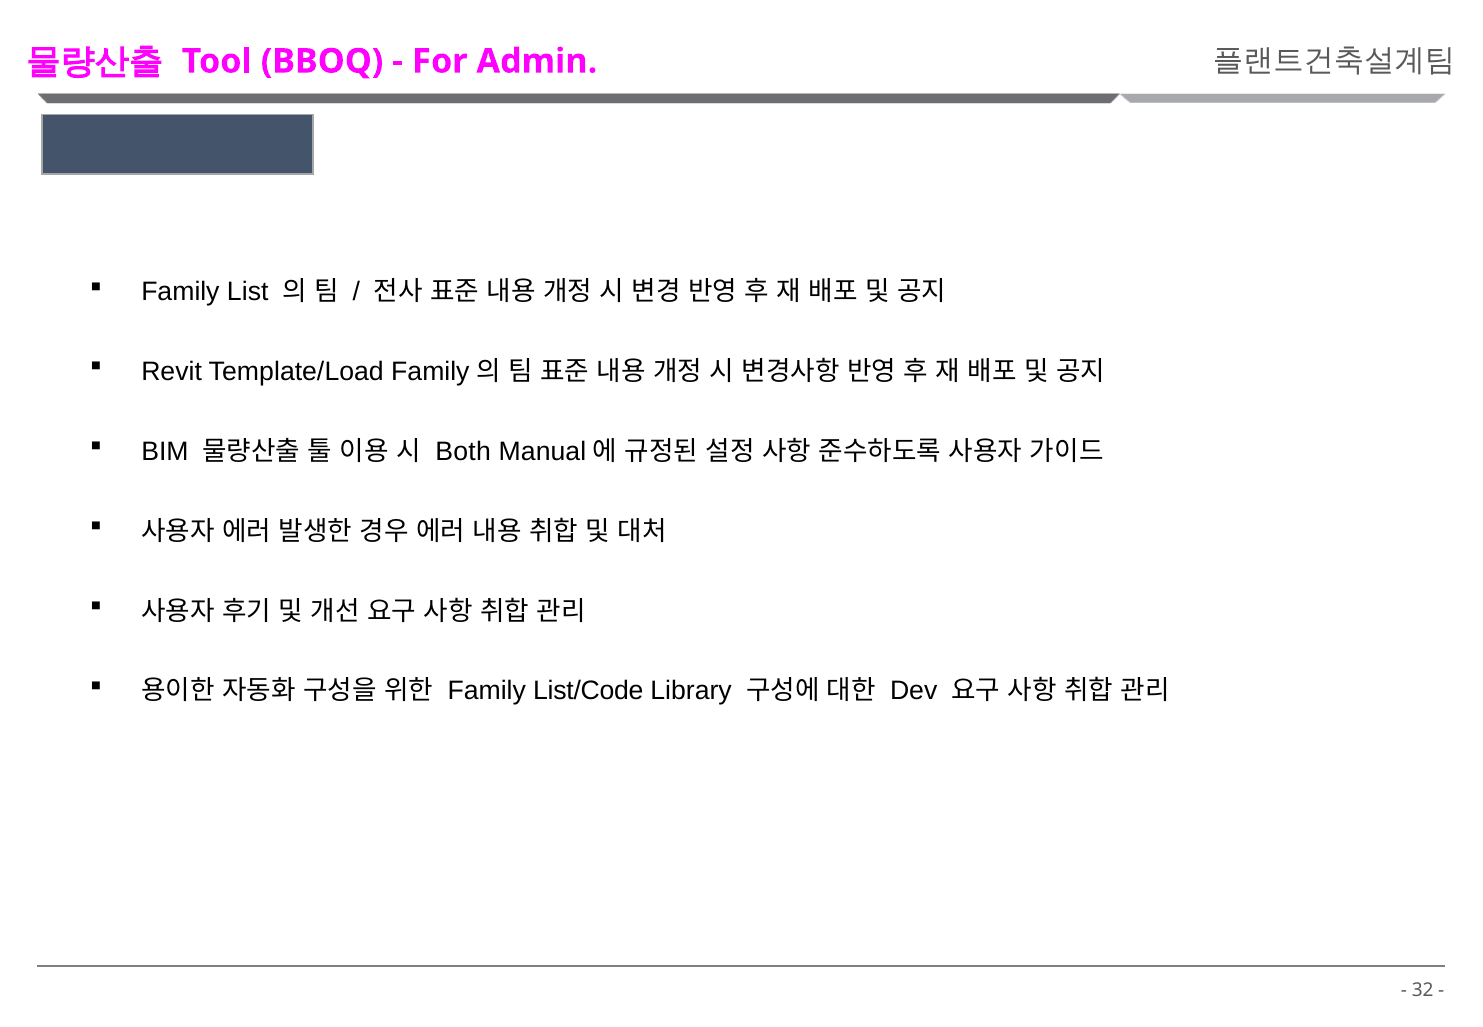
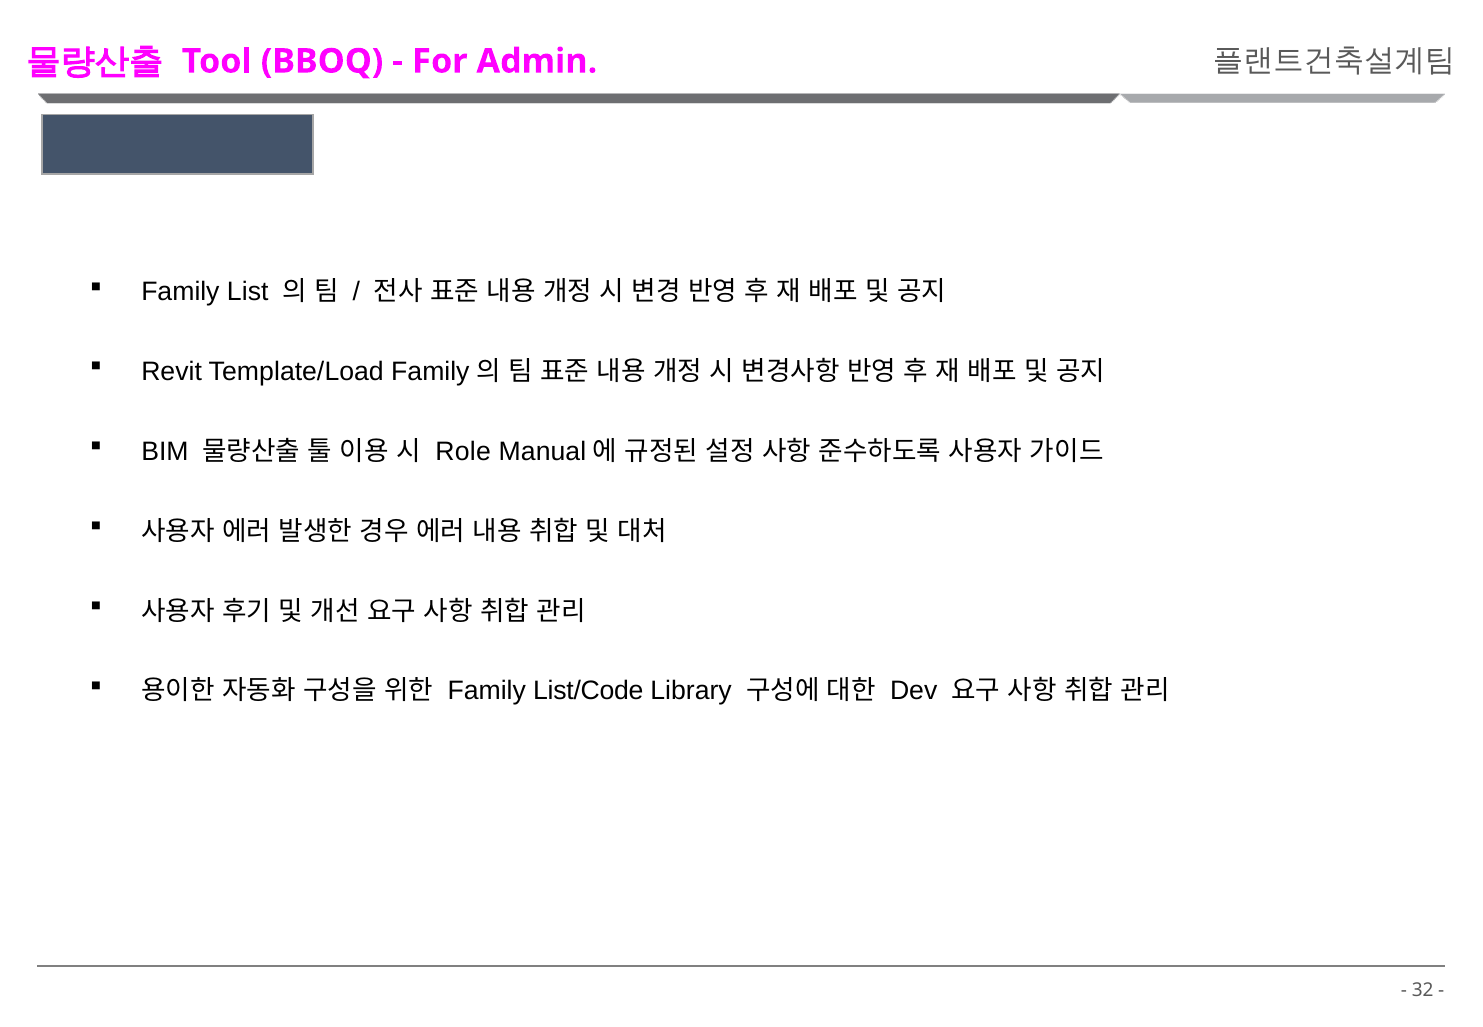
Both: Both -> Role (463, 451)
